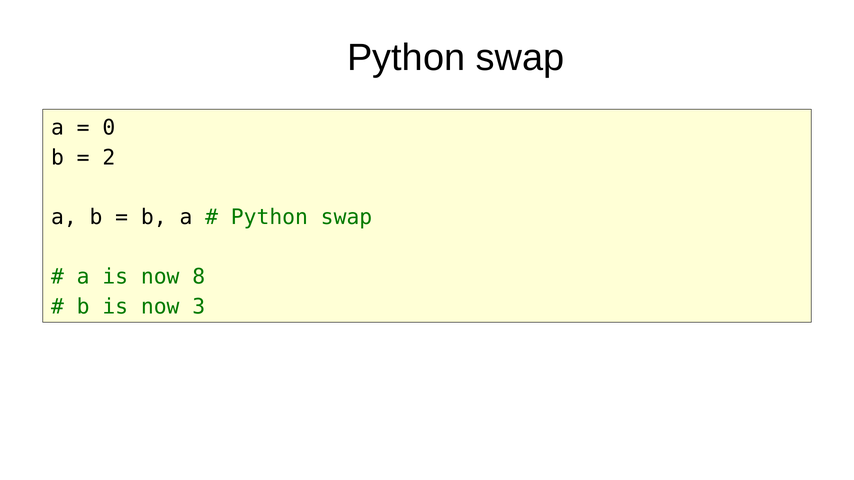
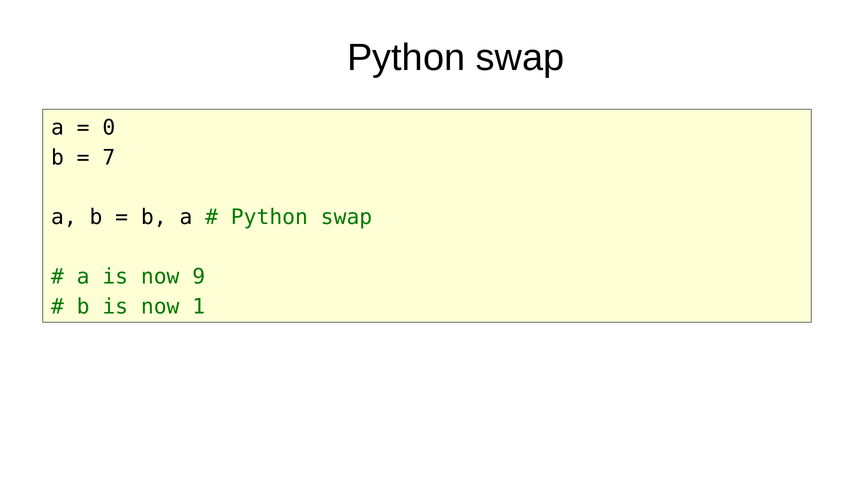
2: 2 -> 7 (109, 158)
8: 8 -> 9 (199, 277)
3: 3 -> 1 (199, 307)
